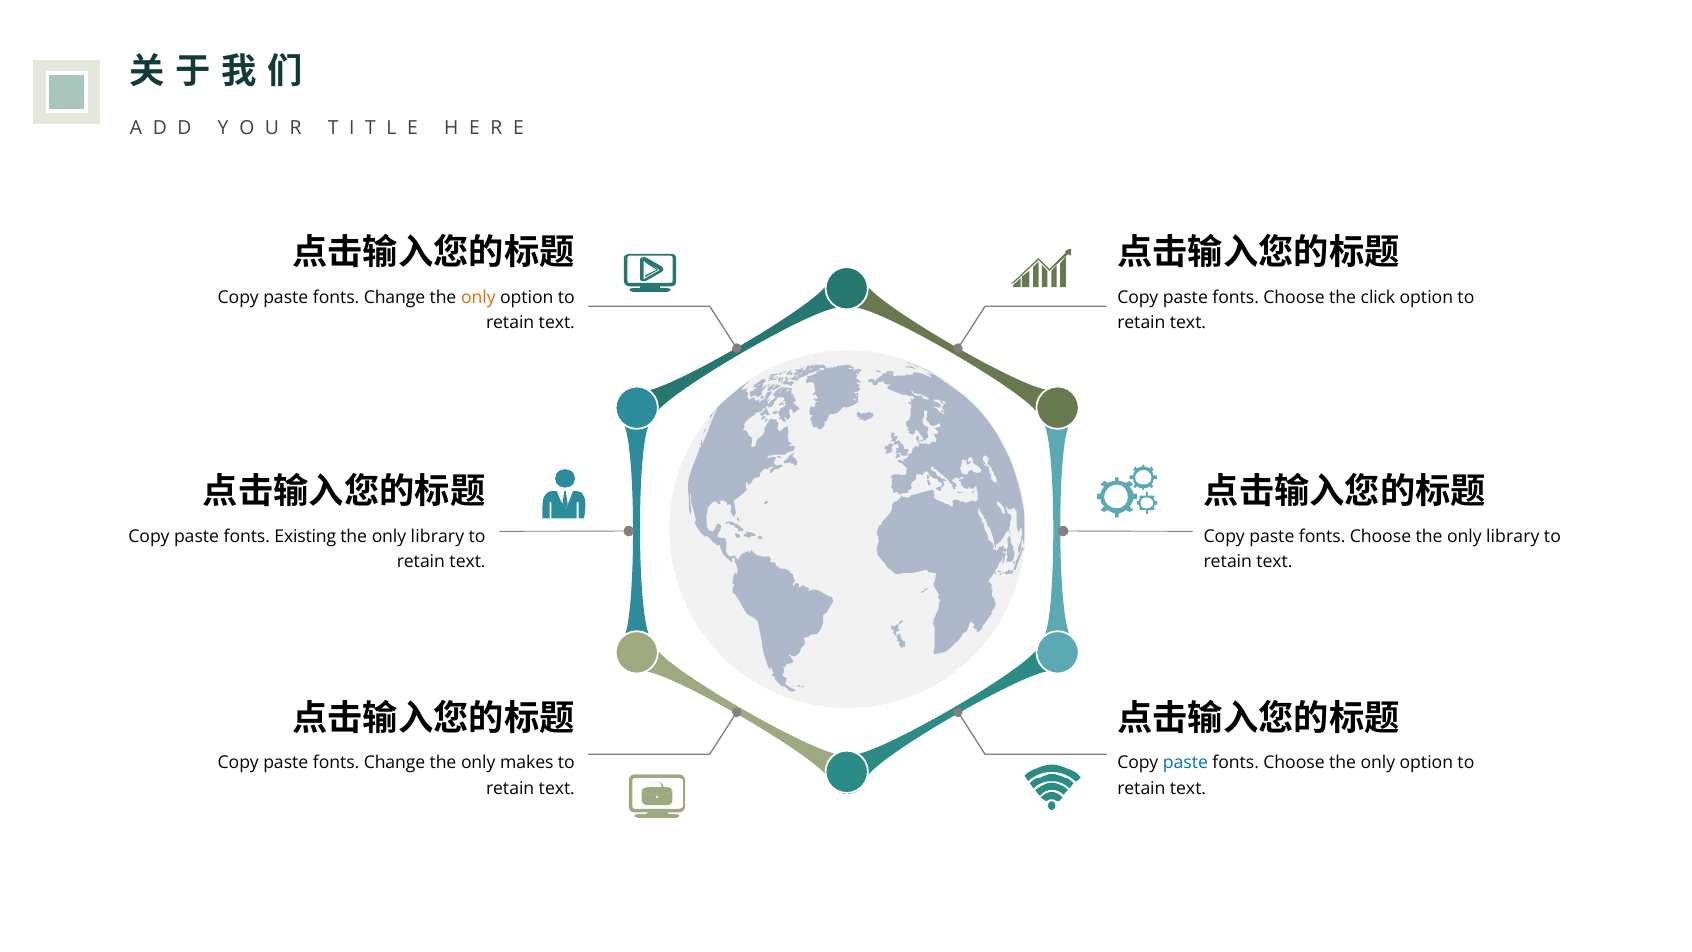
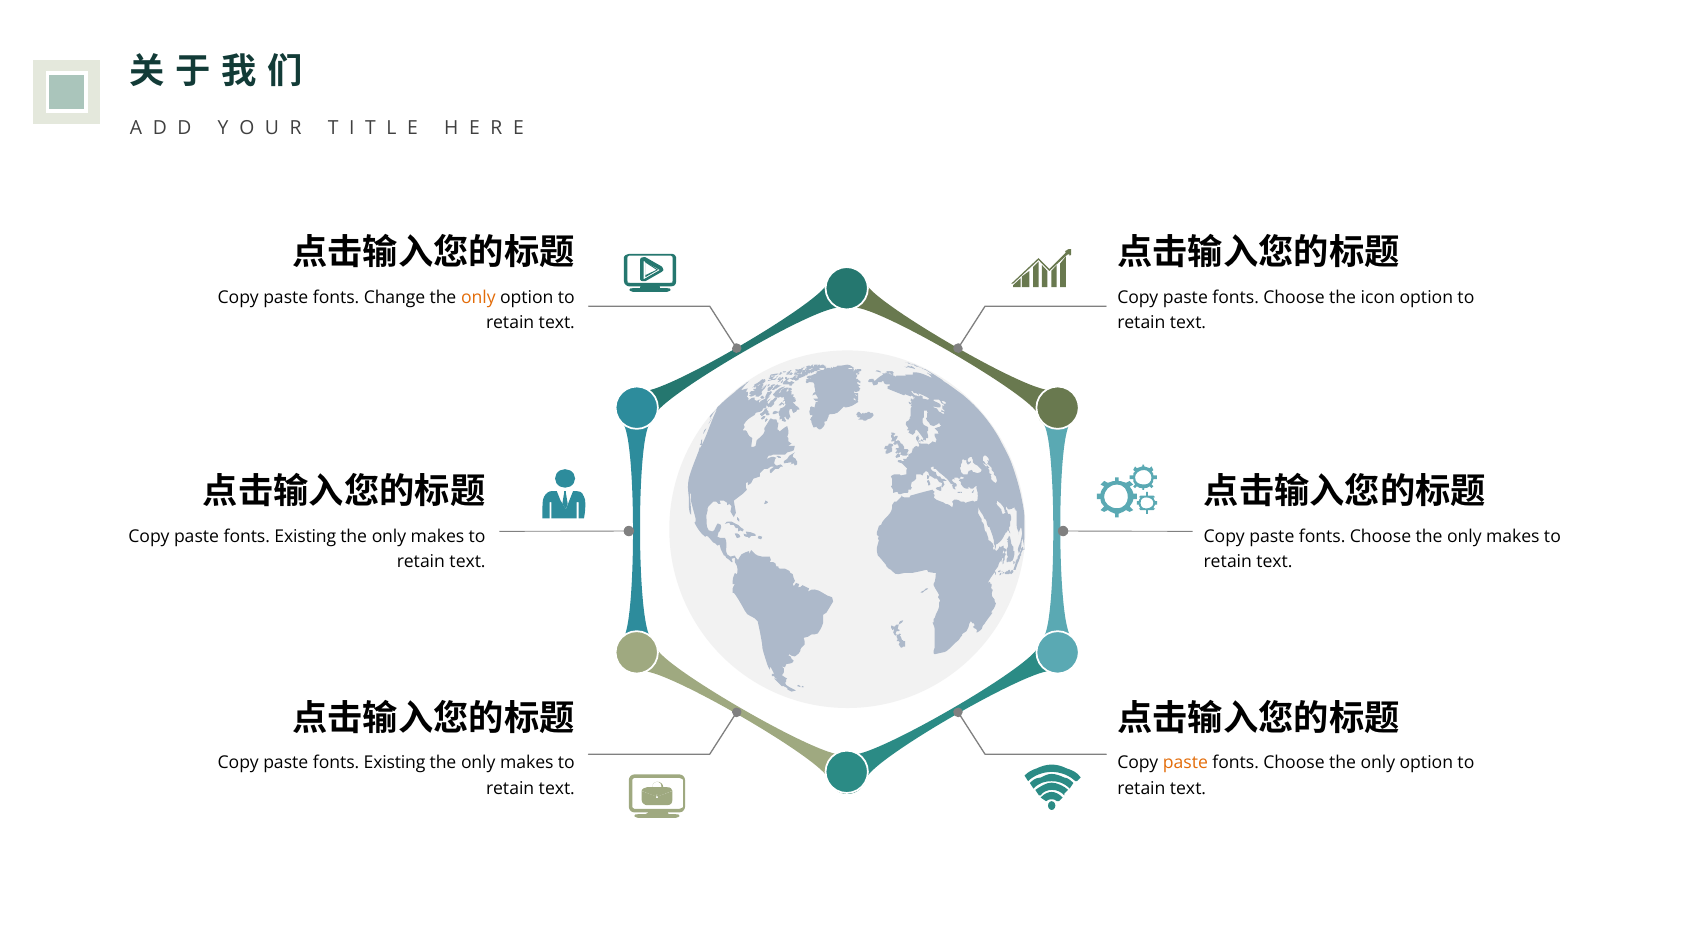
click: click -> icon (1378, 297)
library: library -> makes (438, 536)
Choose the only library: library -> makes (1513, 536)
Change: Change -> Existing (395, 763)
paste colour: blue -> orange (1185, 763)
